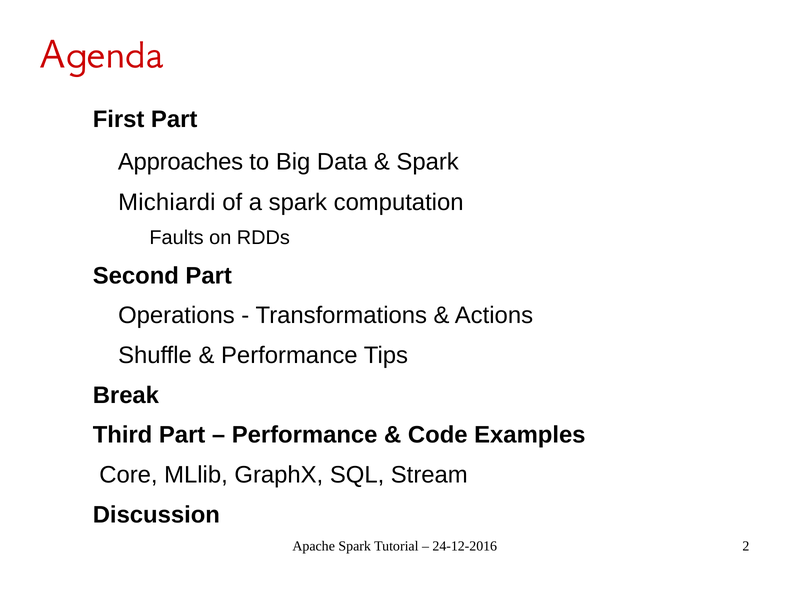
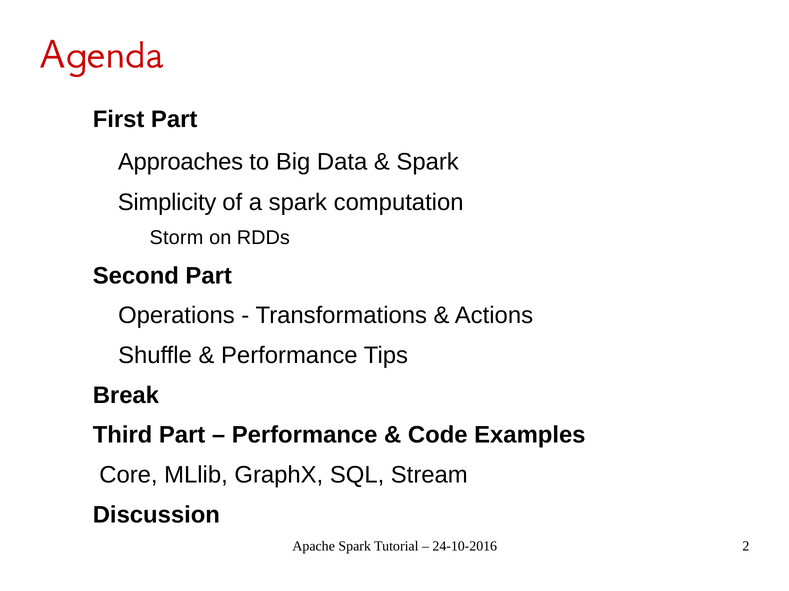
Michiardi: Michiardi -> Simplicity (167, 202)
Faults: Faults -> Storm (176, 238)
24-12-2016: 24-12-2016 -> 24-10-2016 (465, 547)
